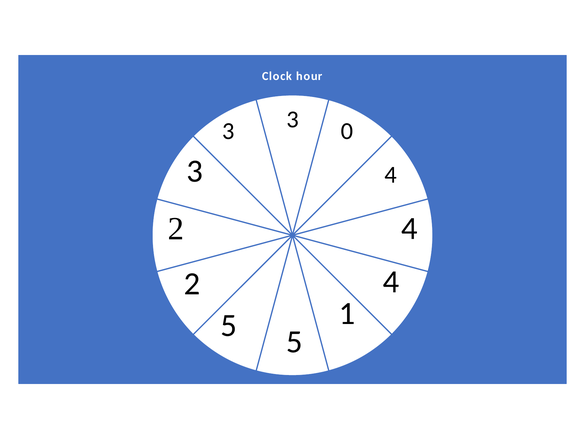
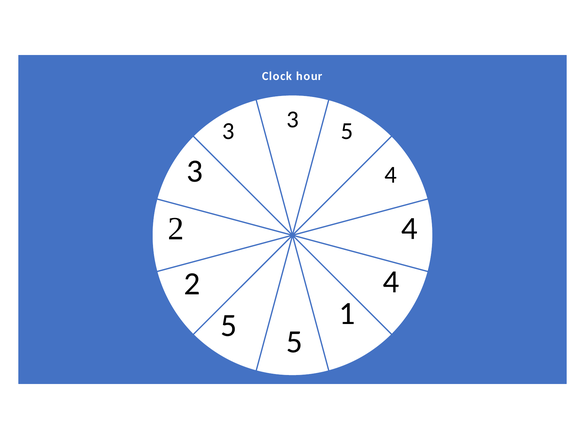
3 0: 0 -> 5 (347, 131)
